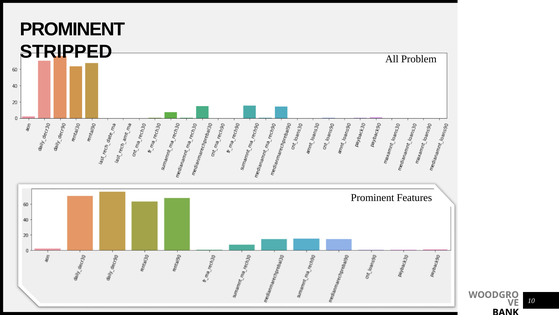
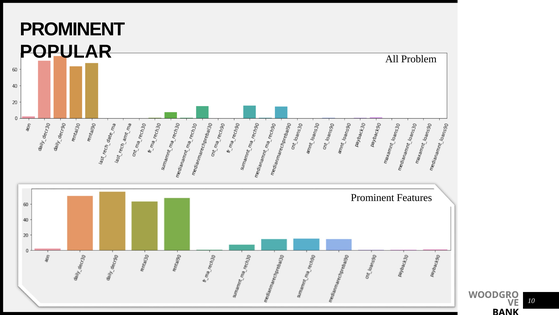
STRIPPED: STRIPPED -> POPULAR (66, 52)
